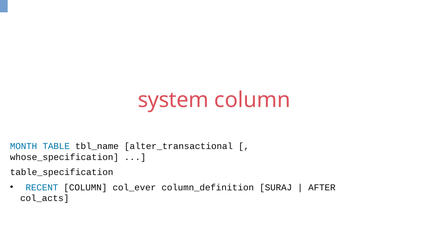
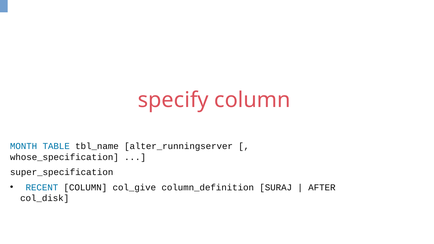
system: system -> specify (173, 100)
alter_transactional: alter_transactional -> alter_runningserver (179, 146)
table_specification: table_specification -> super_specification (62, 172)
col_ever: col_ever -> col_give (134, 188)
col_acts: col_acts -> col_disk (45, 198)
